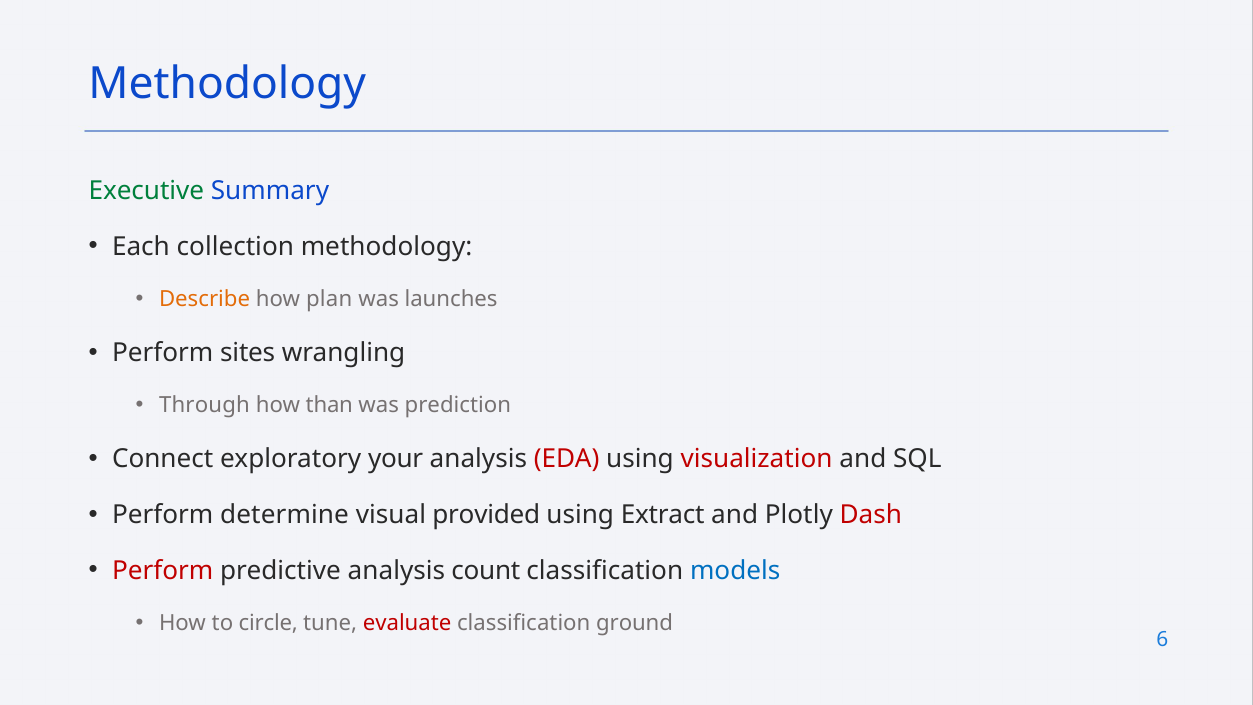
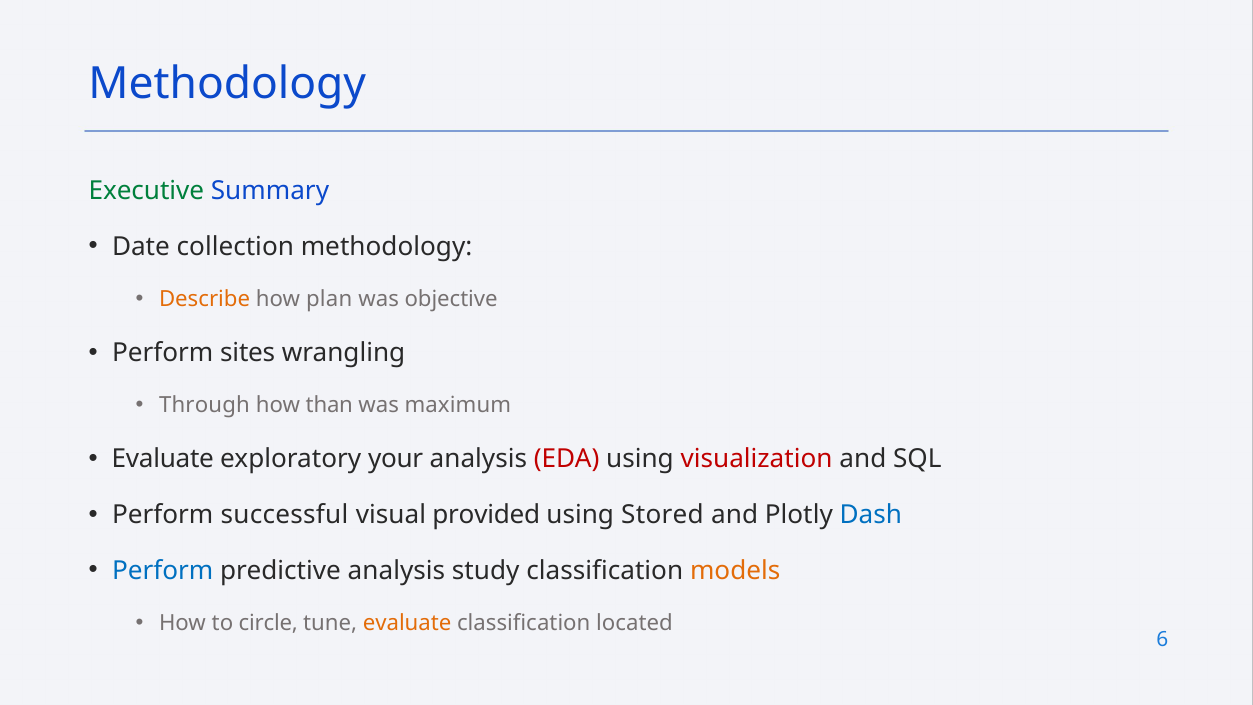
Each: Each -> Date (141, 247)
launches: launches -> objective (451, 299)
prediction: prediction -> maximum (458, 405)
Connect: Connect -> Evaluate (163, 459)
determine: determine -> successful (284, 515)
Extract: Extract -> Stored (662, 515)
Dash colour: red -> blue (871, 515)
Perform colour: red -> blue (163, 571)
count: count -> study (486, 571)
models colour: blue -> orange (735, 571)
evaluate colour: red -> orange (407, 623)
ground: ground -> located (634, 623)
